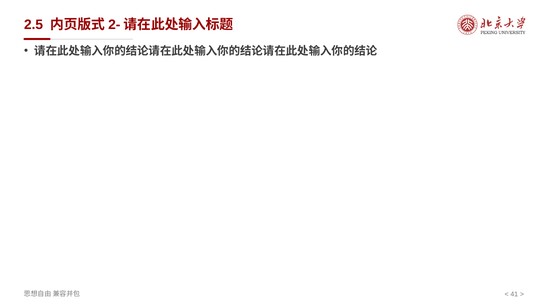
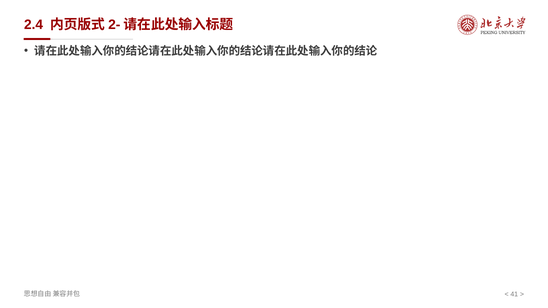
2.5: 2.5 -> 2.4 (34, 25)
